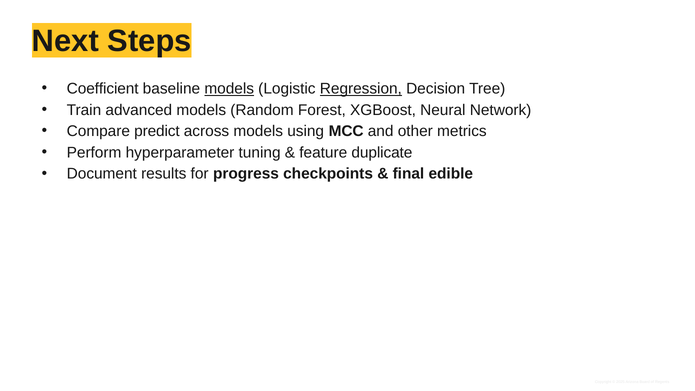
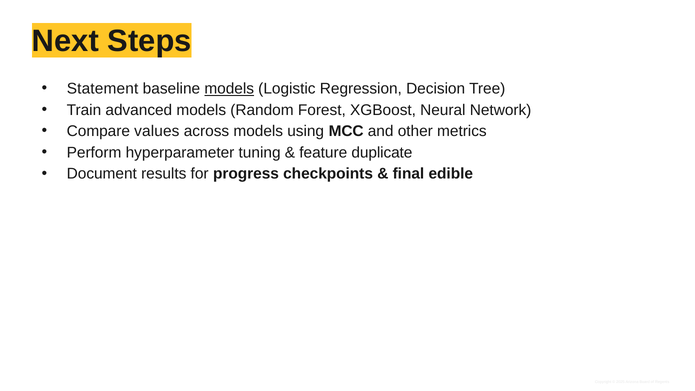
Coefficient: Coefficient -> Statement (103, 89)
Regression underline: present -> none (361, 89)
predict: predict -> values (157, 131)
